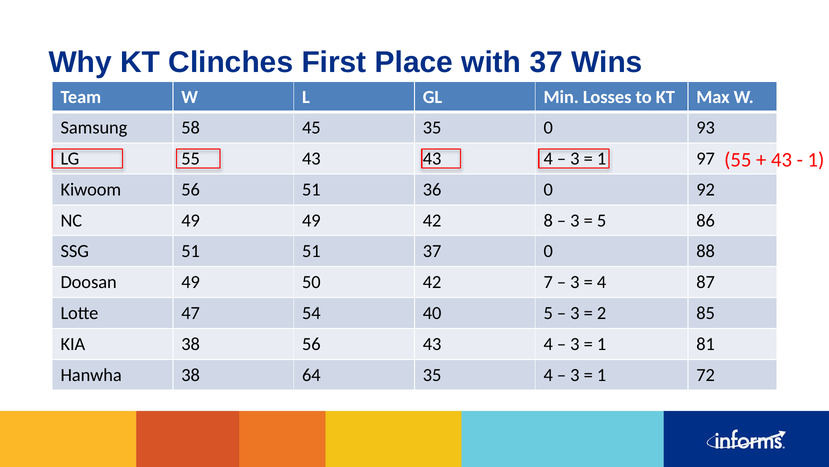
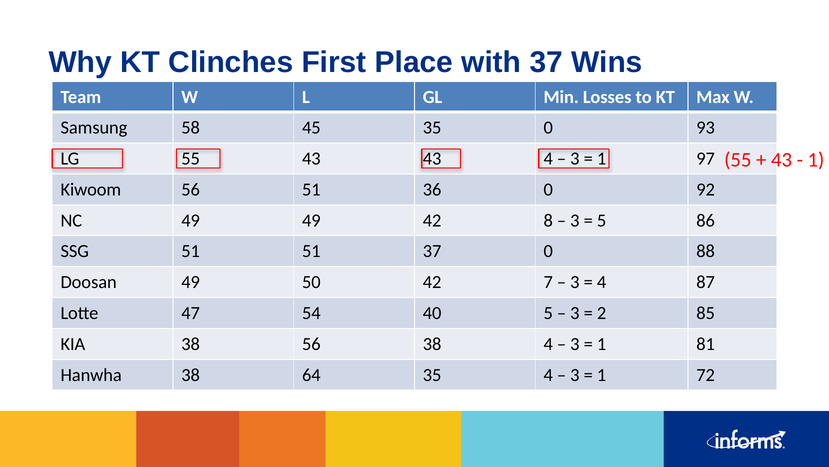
56 43: 43 -> 38 (432, 344)
